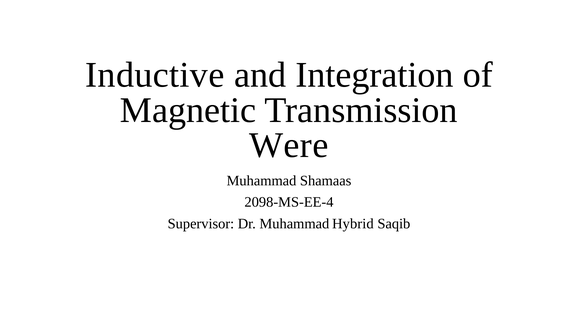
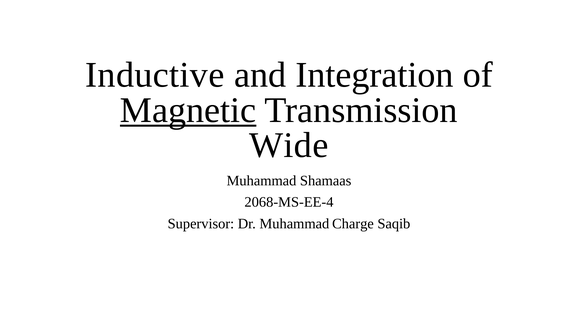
Magnetic underline: none -> present (188, 110)
Were: Were -> Wide (289, 145)
2098-MS-EE-4: 2098-MS-EE-4 -> 2068-MS-EE-4 (289, 202)
Hybrid: Hybrid -> Charge (353, 224)
